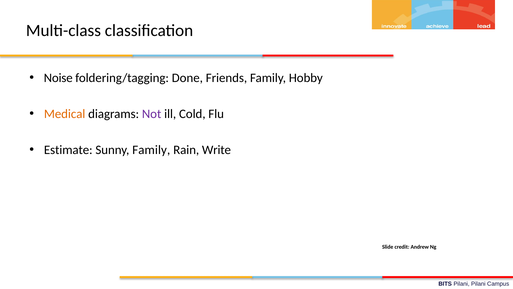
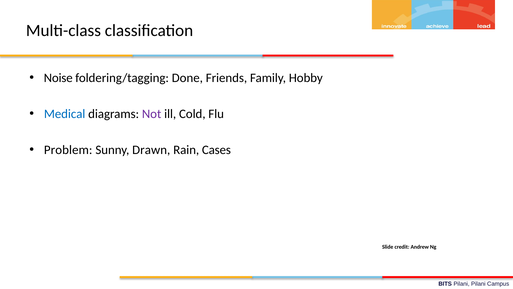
Medical colour: orange -> blue (65, 114)
Estimate: Estimate -> Problem (68, 150)
Sunny Family: Family -> Drawn (151, 150)
Write: Write -> Cases (216, 150)
